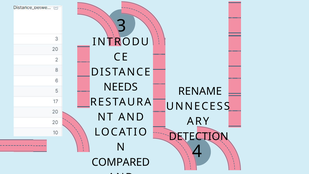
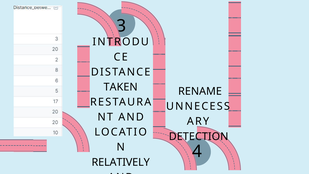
NEEDS: NEEDS -> TAKEN (121, 87)
COMPARED: COMPARED -> RELATIVELY (121, 162)
